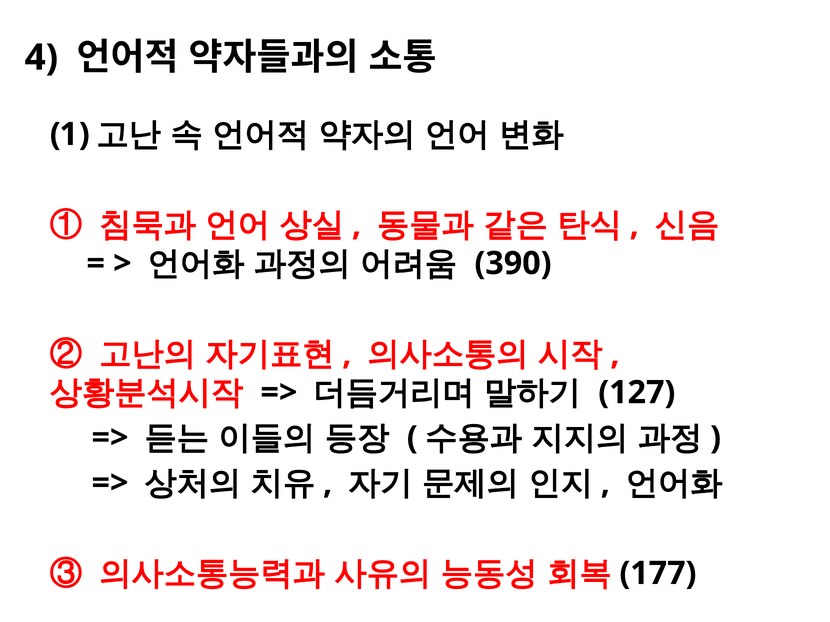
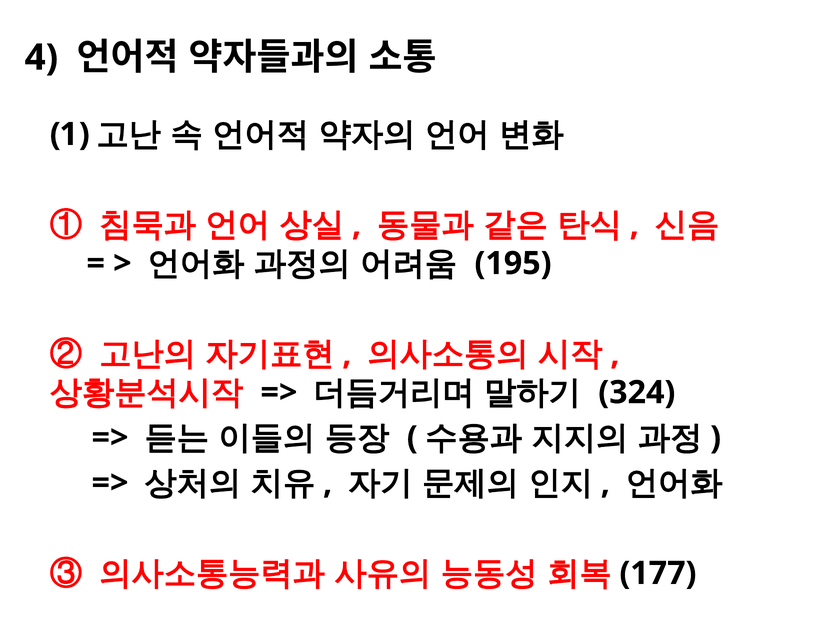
390: 390 -> 195 (513, 264)
127: 127 -> 324 (637, 393)
